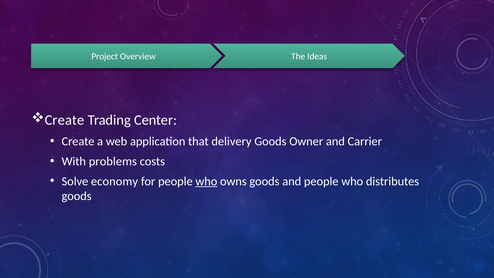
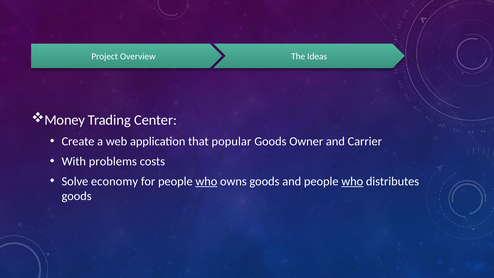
Create: Create -> Money (65, 120)
delivery: delivery -> popular (231, 141)
who underline: none -> present (352, 181)
